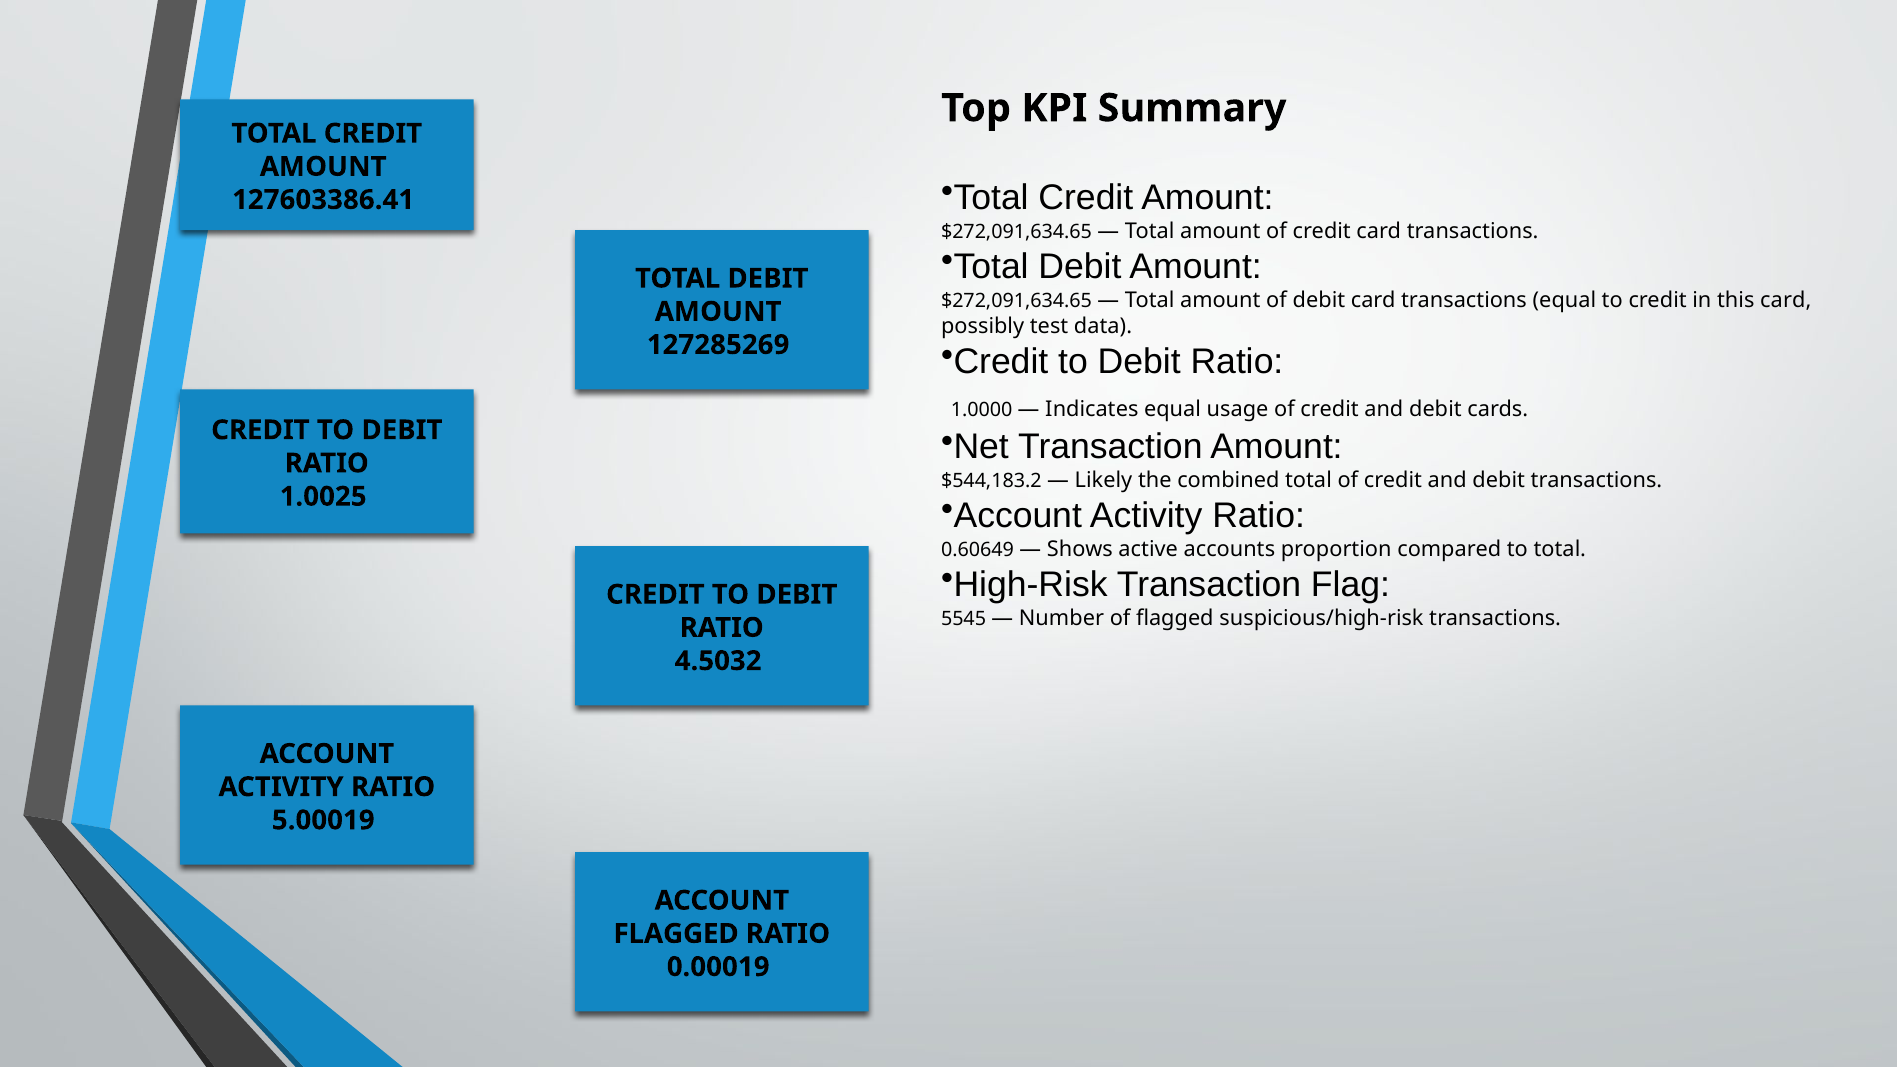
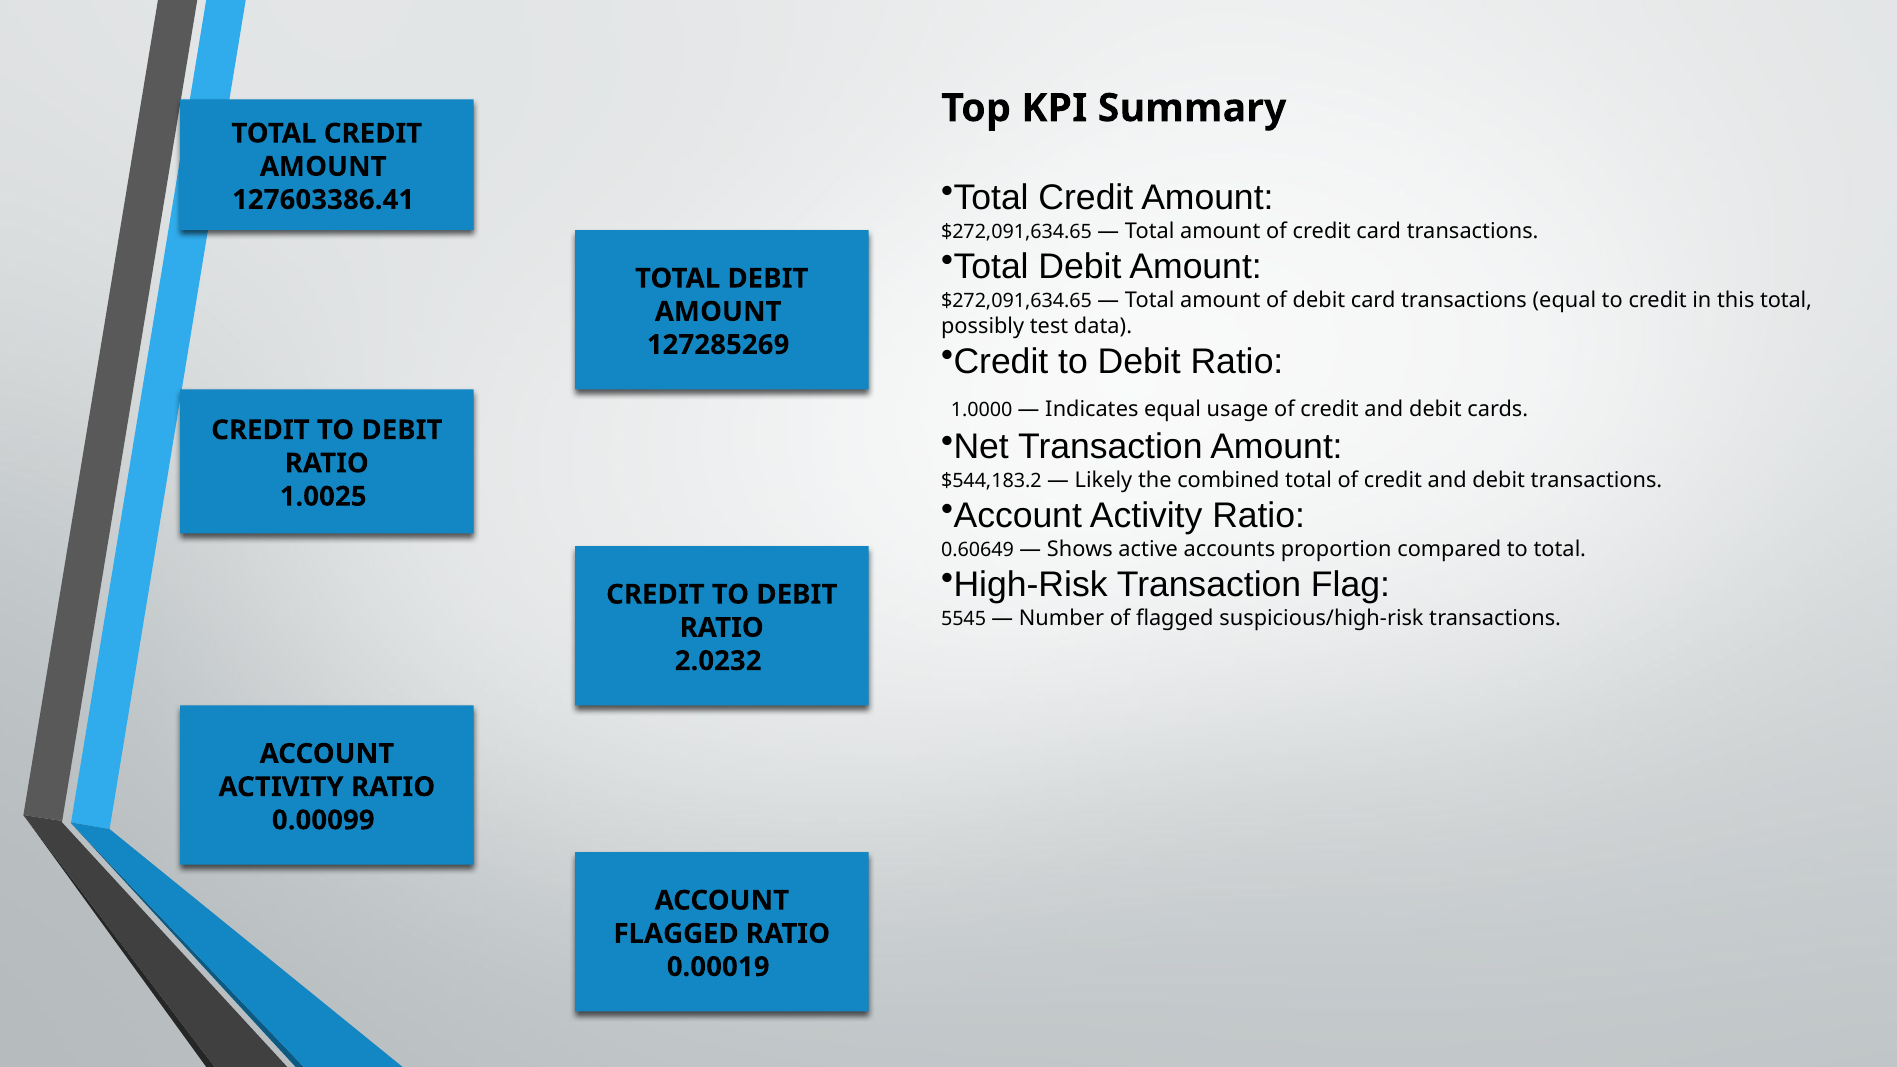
this card: card -> total (1786, 300)
4.5032: 4.5032 -> 2.0232 (718, 661)
5.00019: 5.00019 -> 0.00099 (323, 820)
